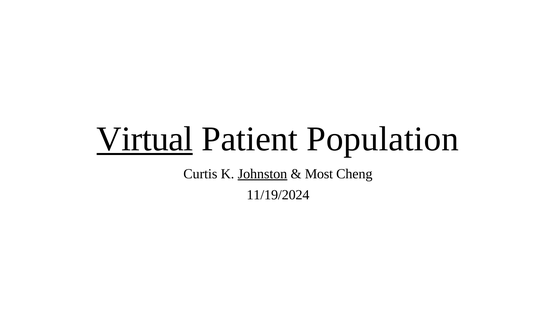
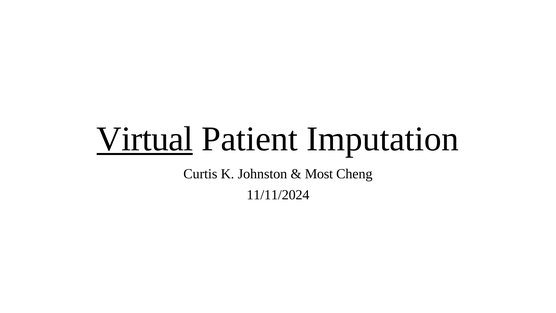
Population: Population -> Imputation (383, 139)
Johnston underline: present -> none (262, 174)
11/19/2024: 11/19/2024 -> 11/11/2024 (278, 195)
